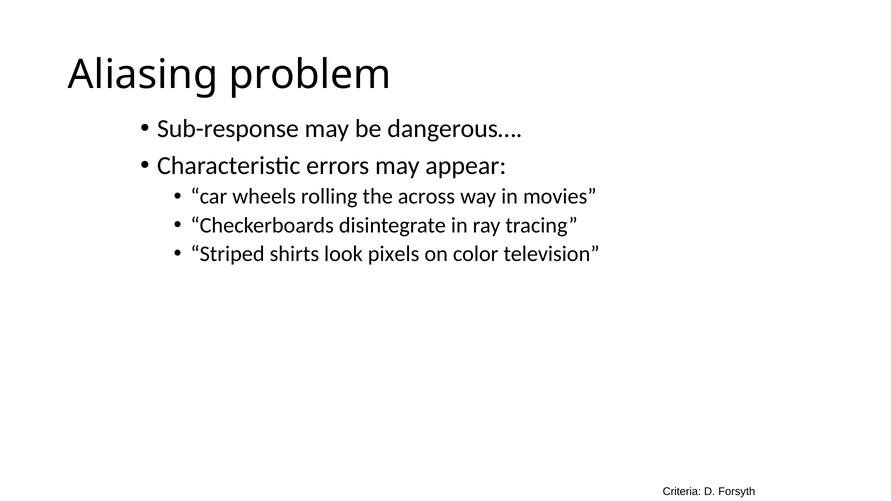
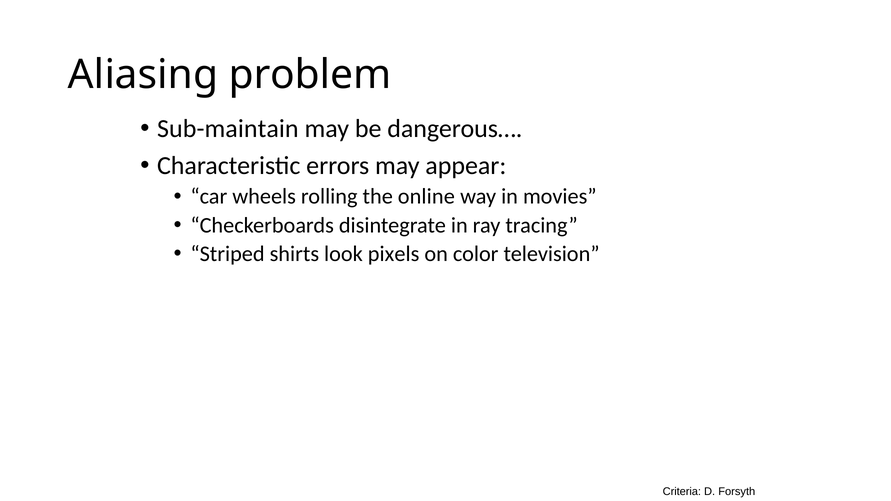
Sub-response: Sub-response -> Sub-maintain (228, 129)
across: across -> online (426, 197)
